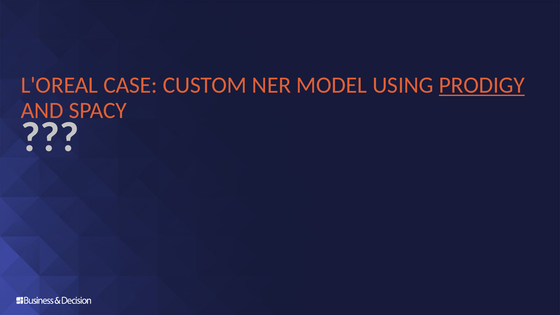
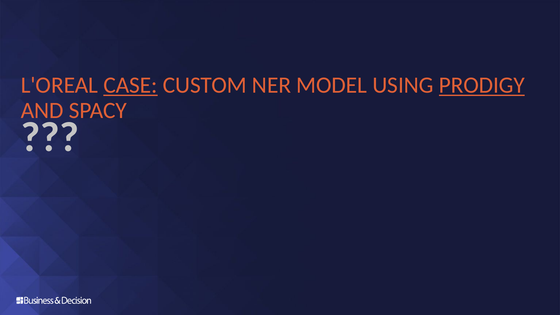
CASE underline: none -> present (130, 85)
